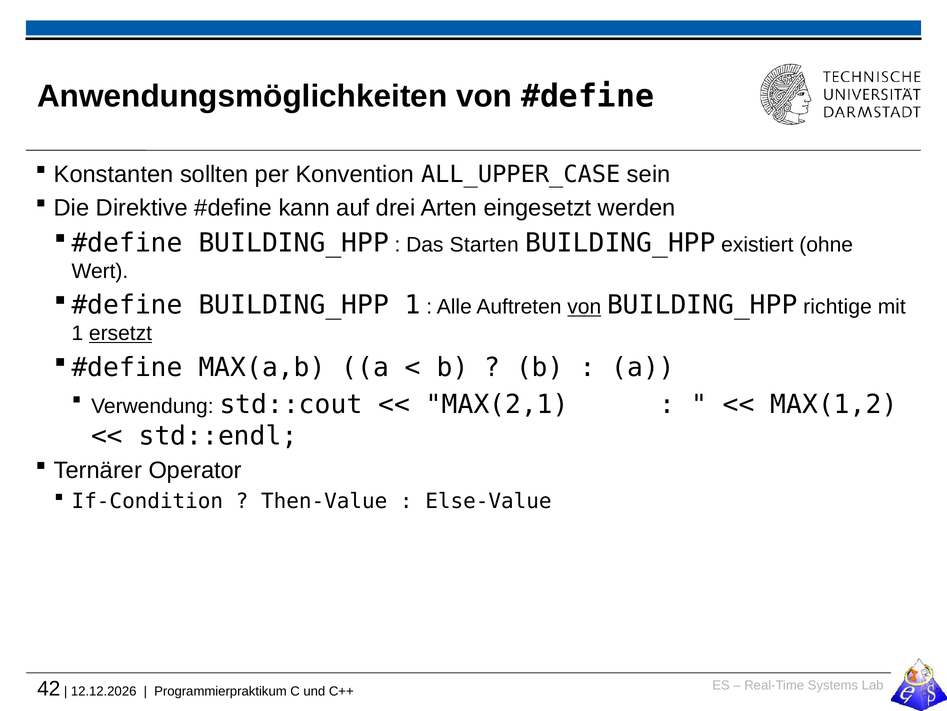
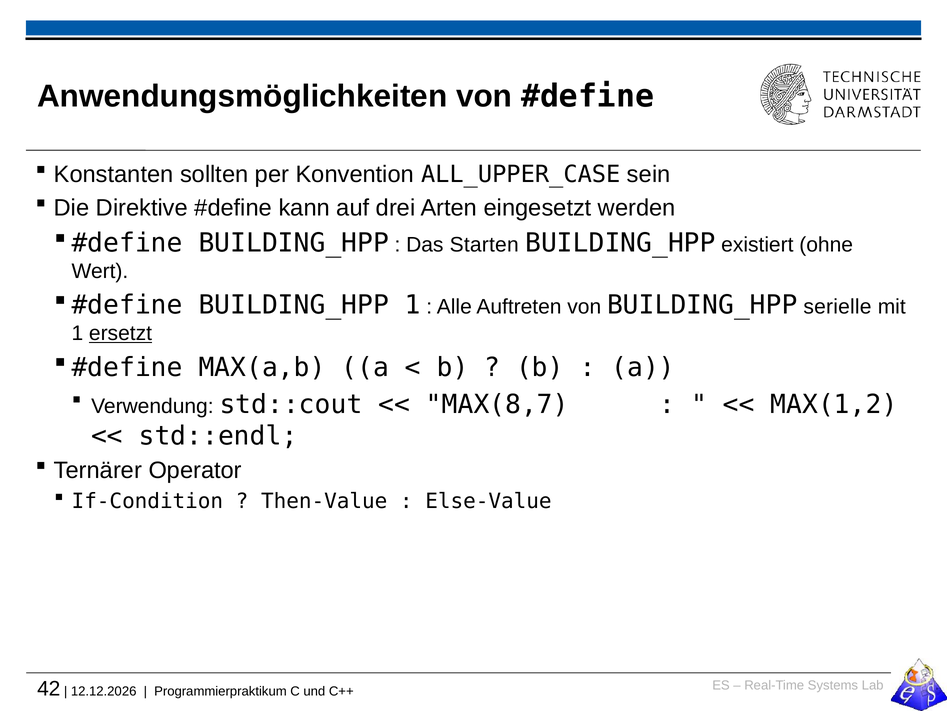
von underline: present -> none (584, 307)
richtige: richtige -> serielle (837, 307)
MAX(2,1: MAX(2,1 -> MAX(8,7 (497, 404)
